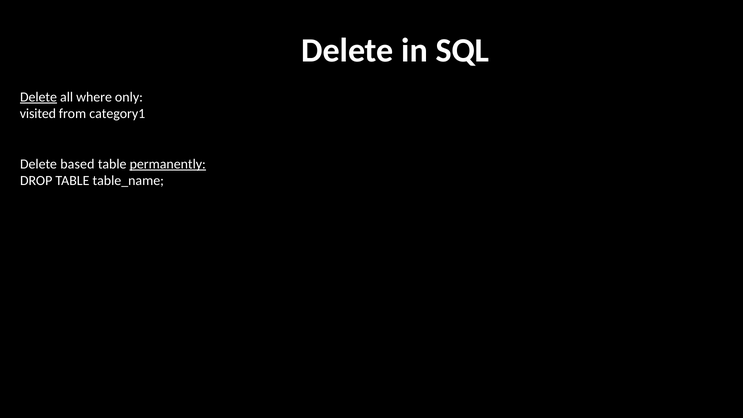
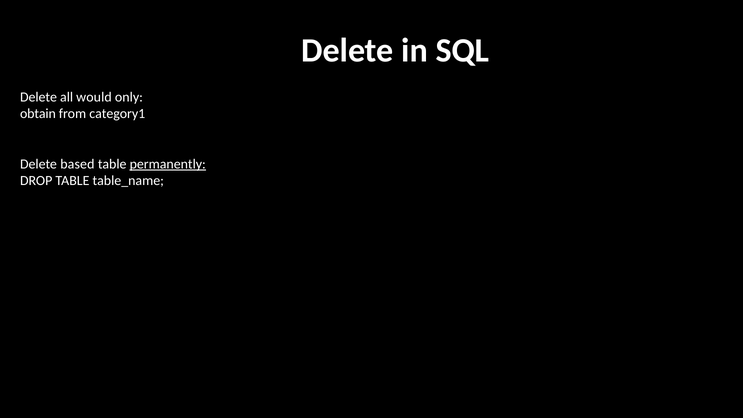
Delete underline: present -> none (38, 97)
where: where -> would (94, 97)
visited: visited -> obtain (38, 114)
